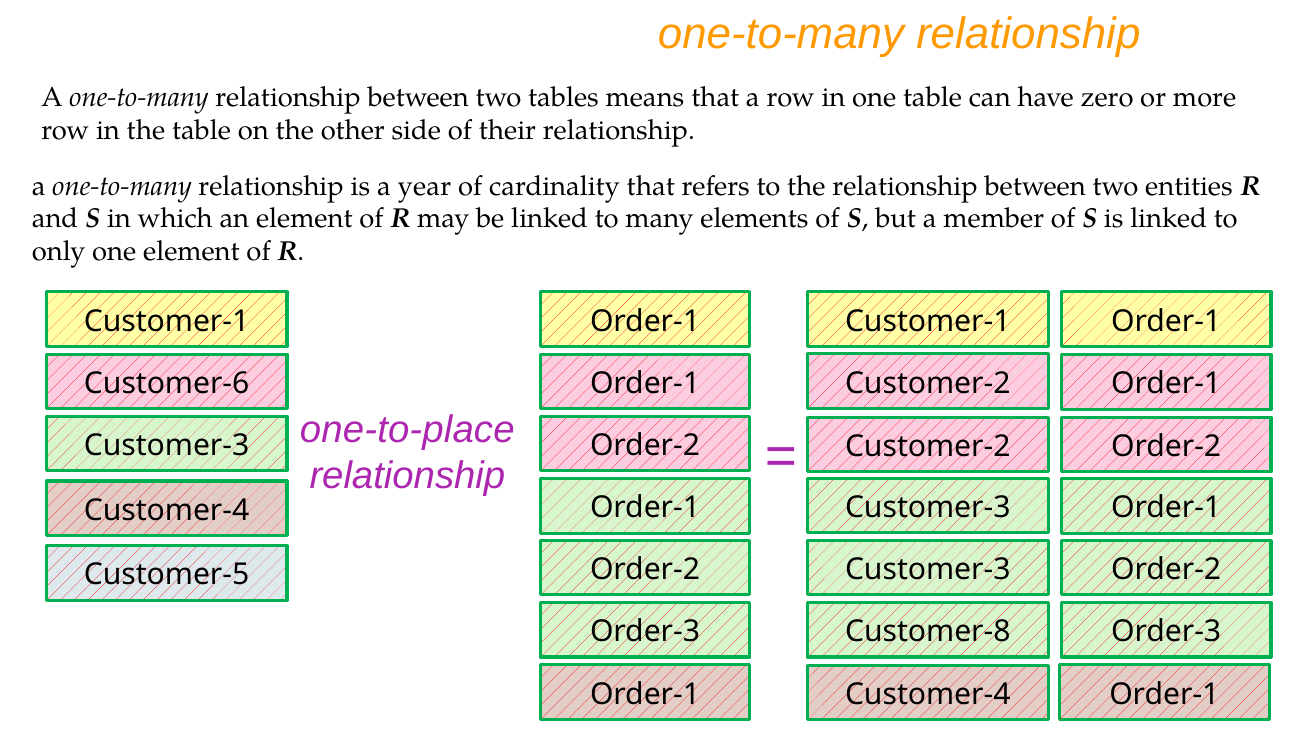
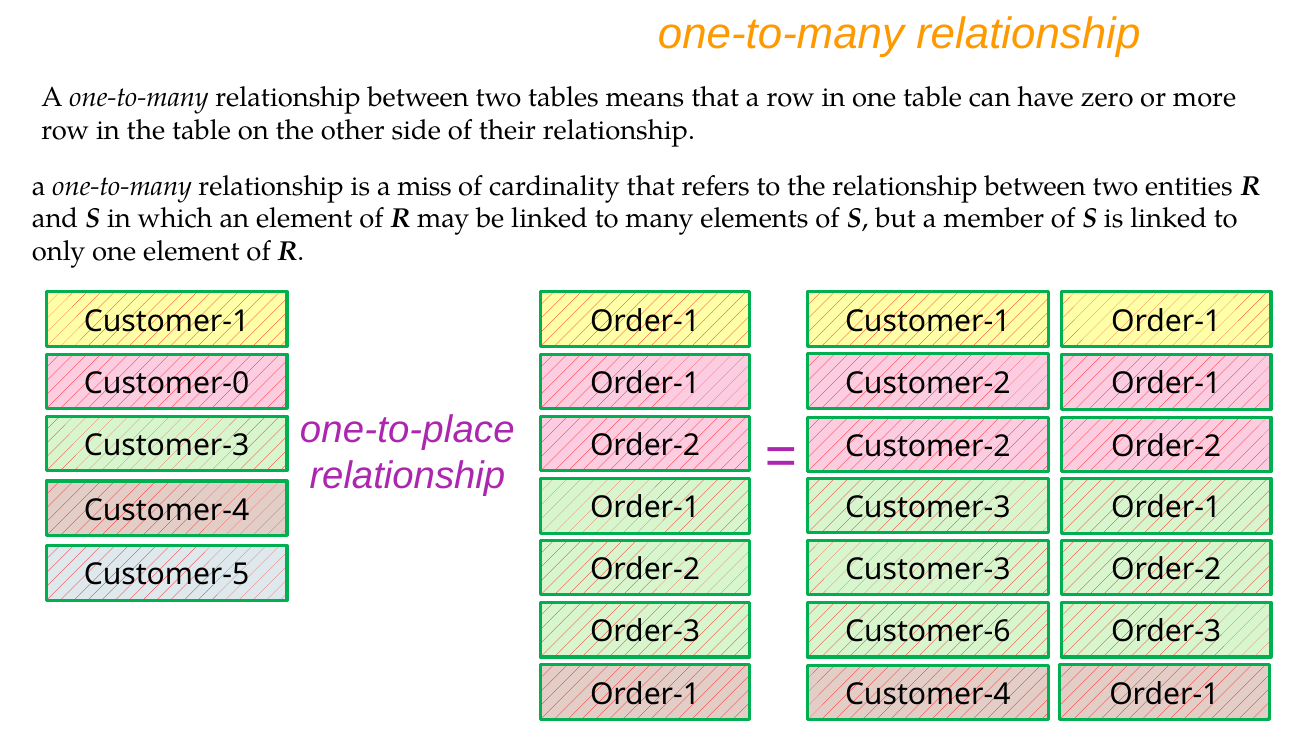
year: year -> miss (425, 186)
Customer-6: Customer-6 -> Customer-0 (167, 383)
Customer-8: Customer-8 -> Customer-6 (928, 632)
